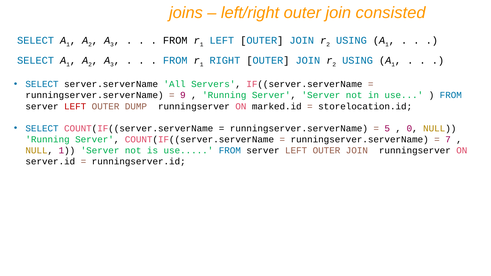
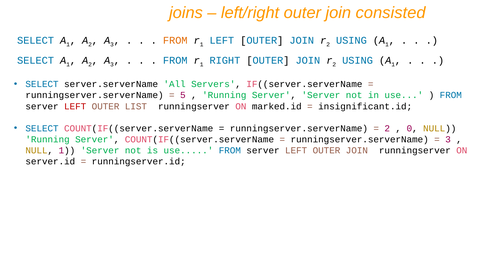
FROM colour: black -> orange (175, 40)
9: 9 -> 5 (183, 95)
DUMP: DUMP -> LIST (136, 106)
storelocation.id: storelocation.id -> insignificant.id (365, 106)
5: 5 -> 2 (387, 128)
7: 7 -> 3 (448, 140)
